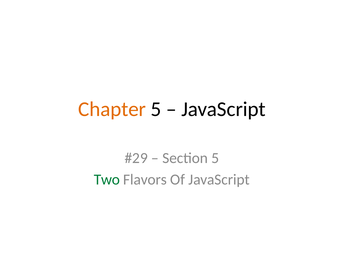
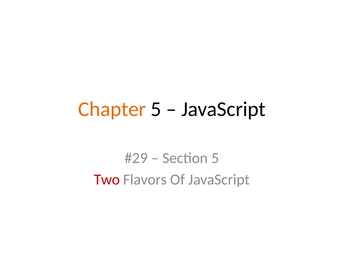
Two colour: green -> red (107, 180)
